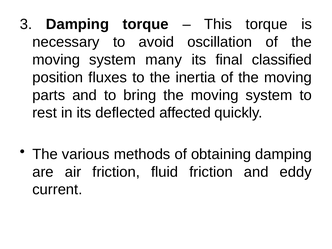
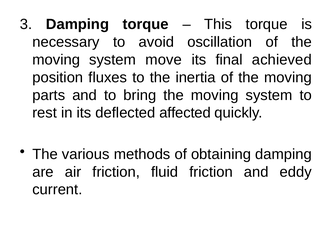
many: many -> move (164, 60)
classified: classified -> achieved (282, 60)
